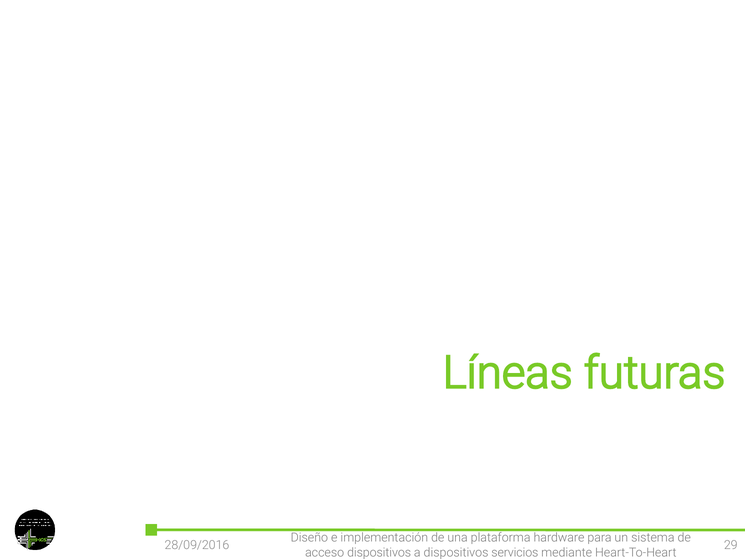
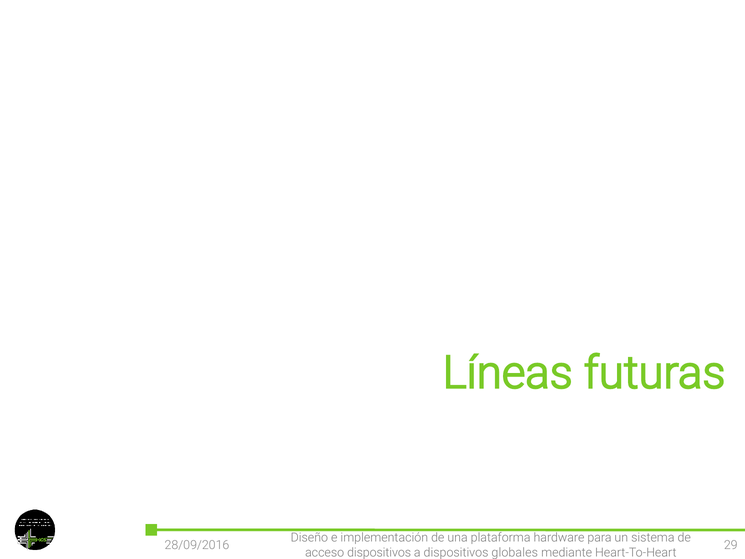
servicios: servicios -> globales (515, 552)
